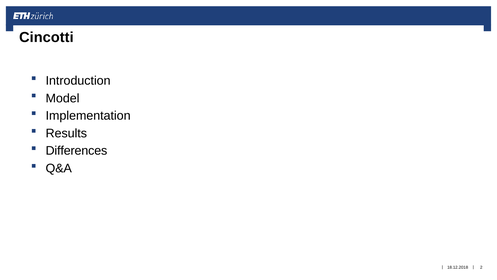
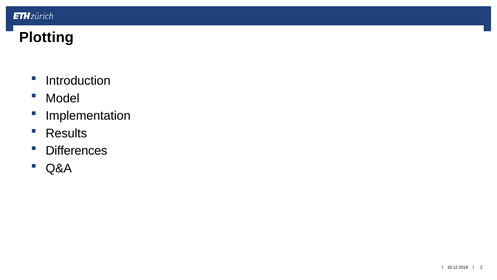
Cincotti: Cincotti -> Plotting (46, 37)
